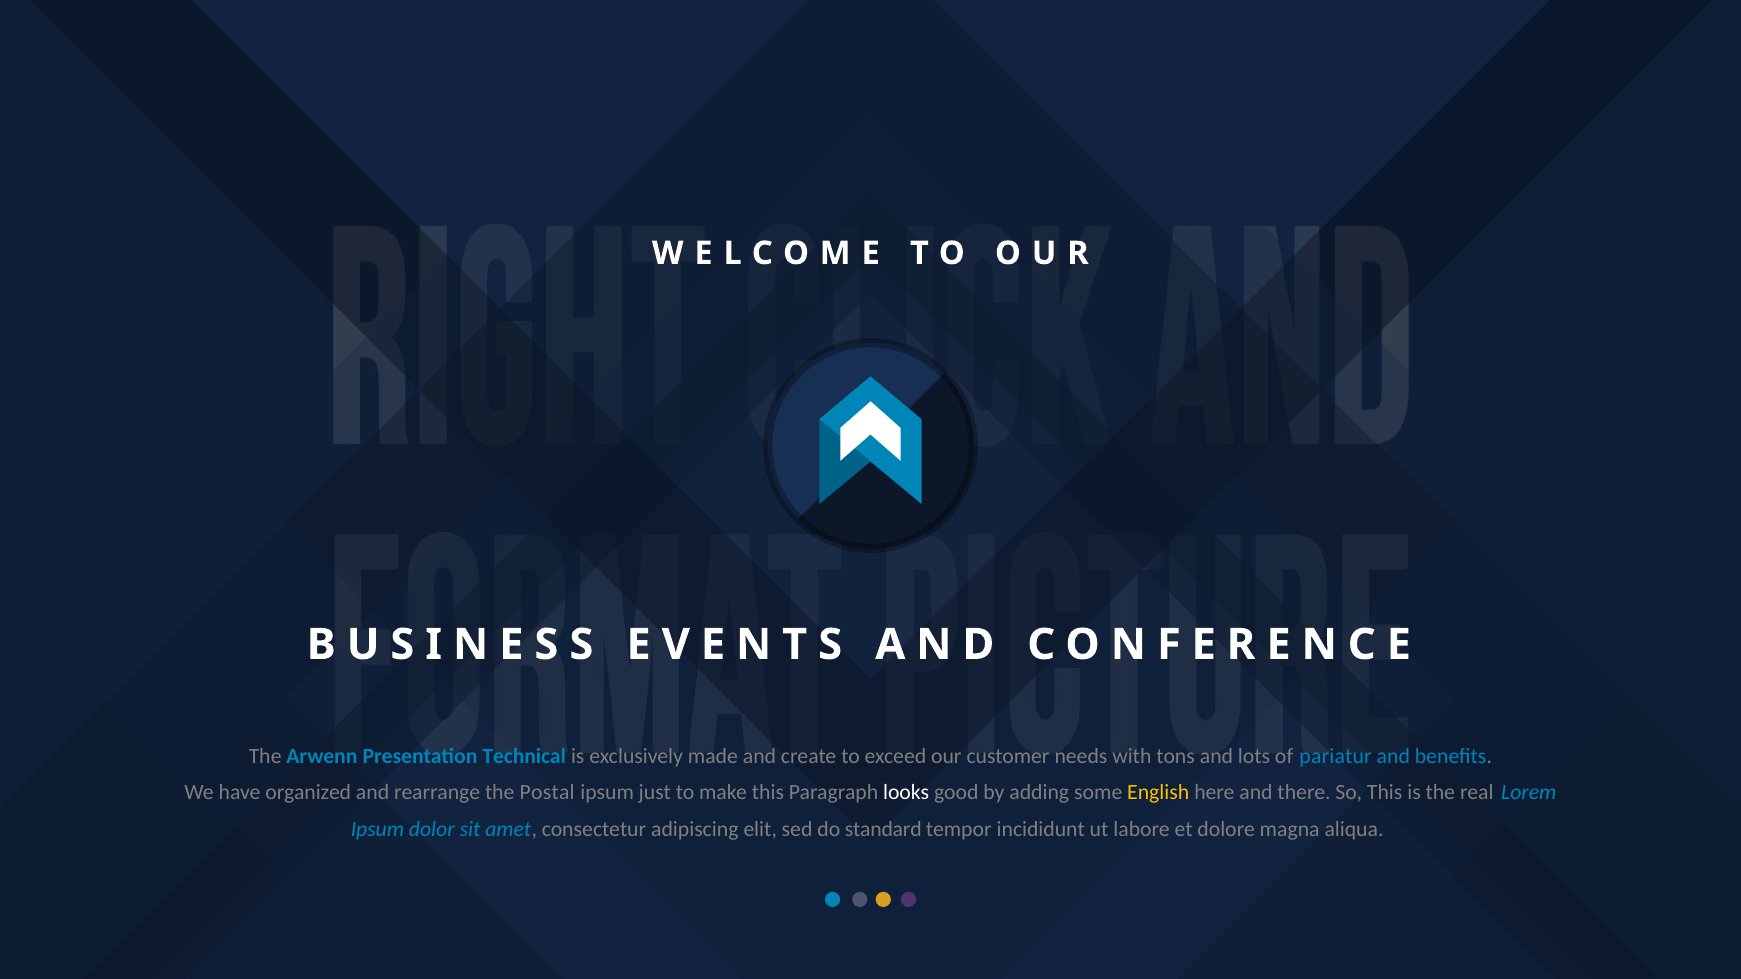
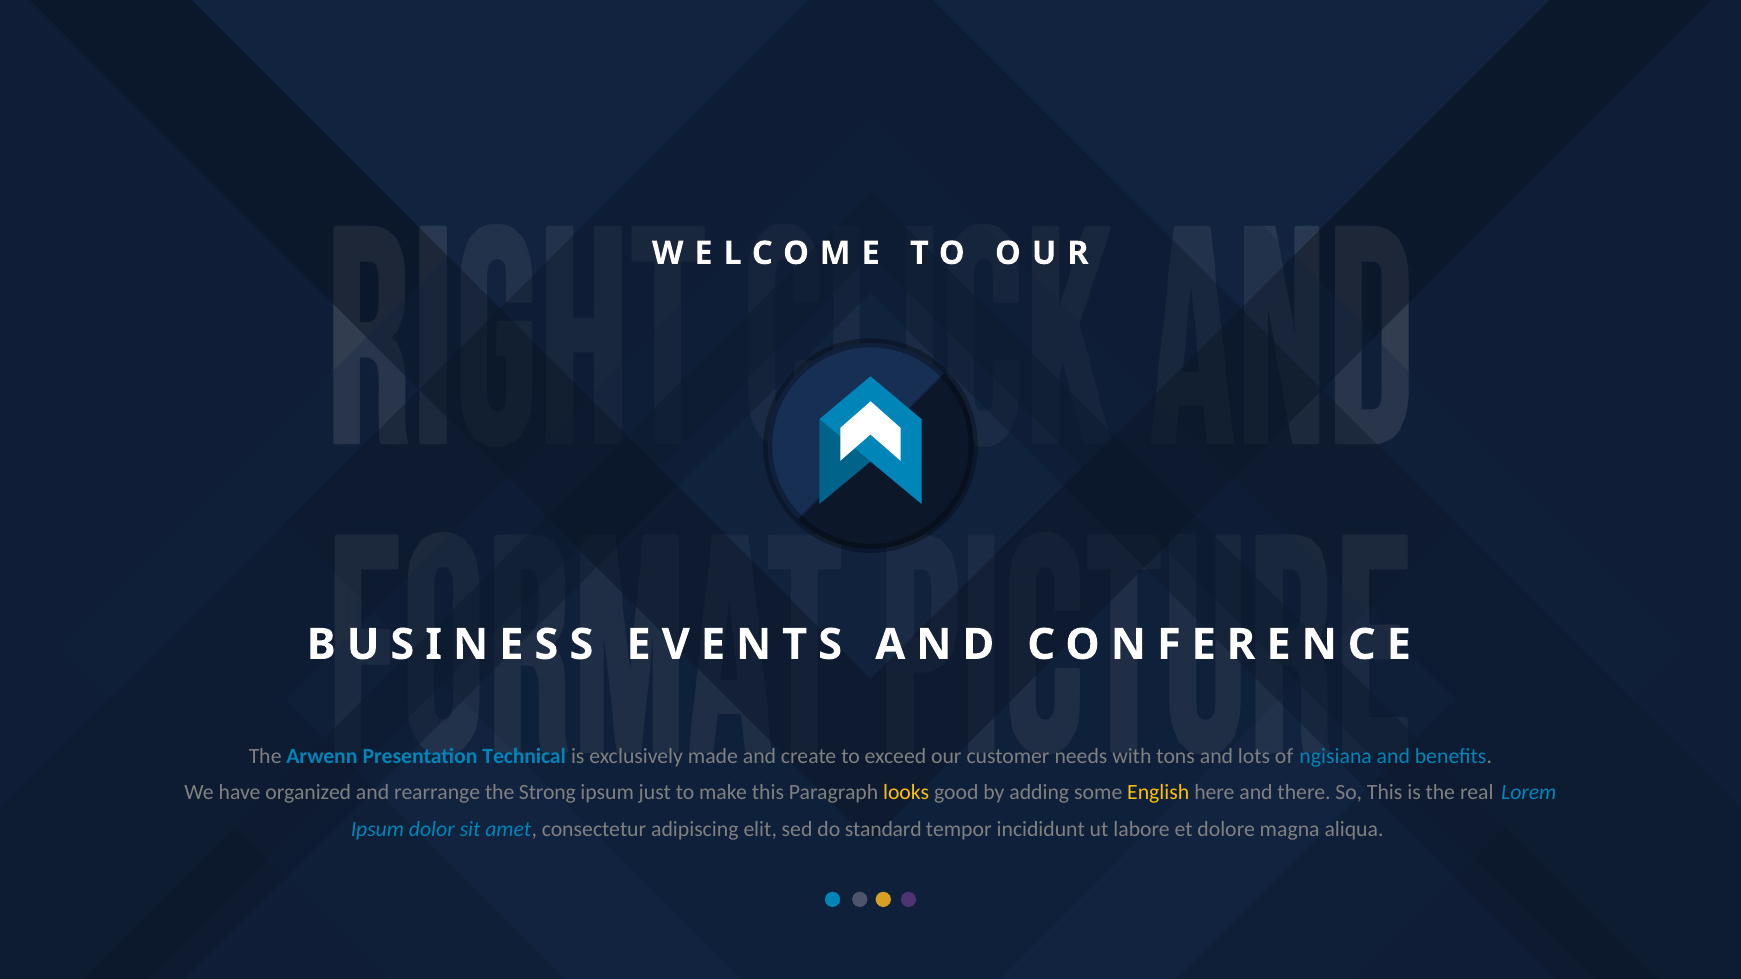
pariatur: pariatur -> ngisiana (1336, 757)
Postal: Postal -> Strong (547, 793)
looks colour: white -> yellow (906, 793)
